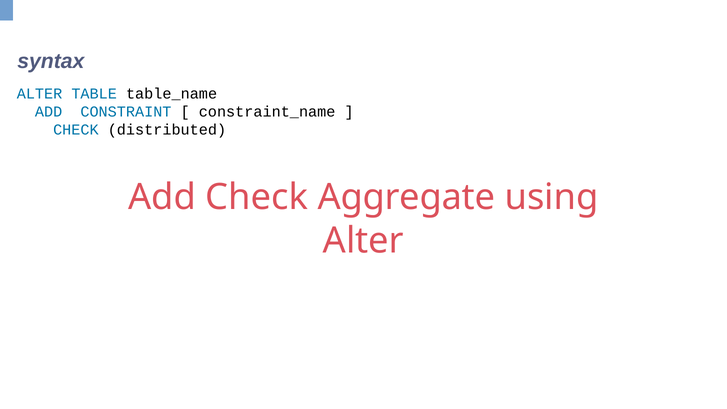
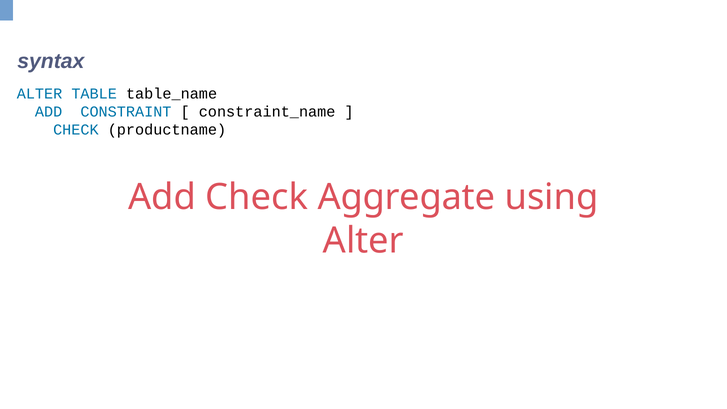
distributed: distributed -> productname (167, 130)
